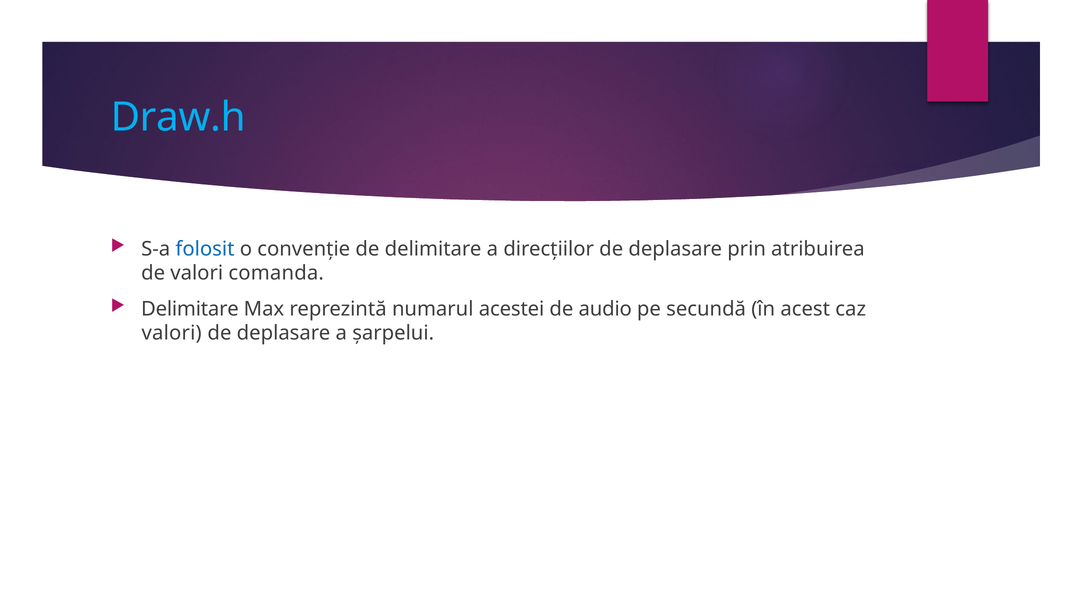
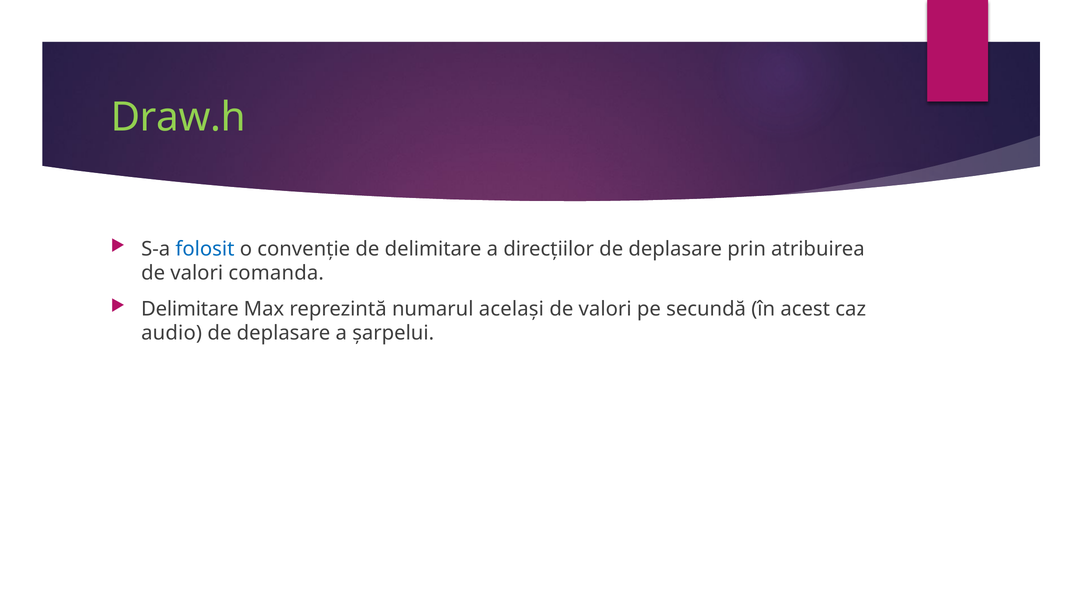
Draw.h colour: light blue -> light green (178, 117)
acestei: acestei -> același (511, 309)
audio: audio -> valori (605, 309)
valori: valori -> audio (172, 333)
